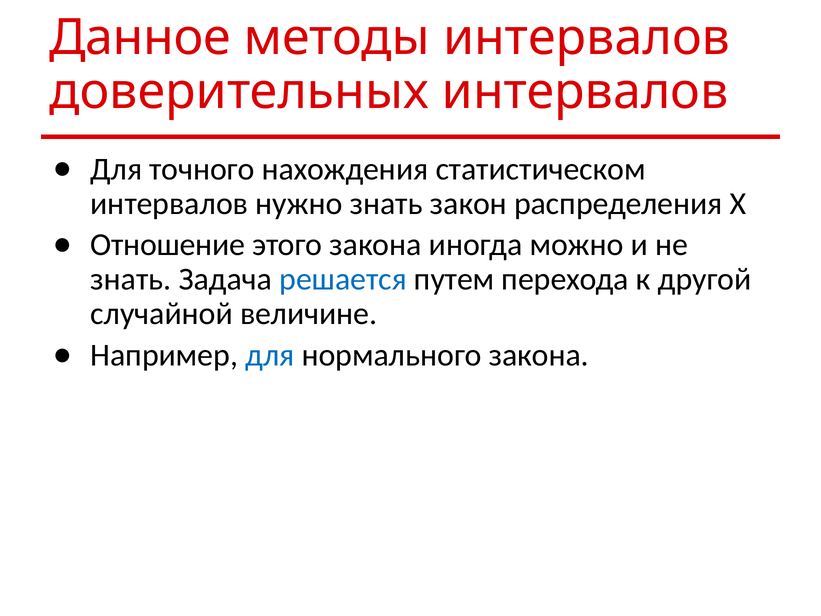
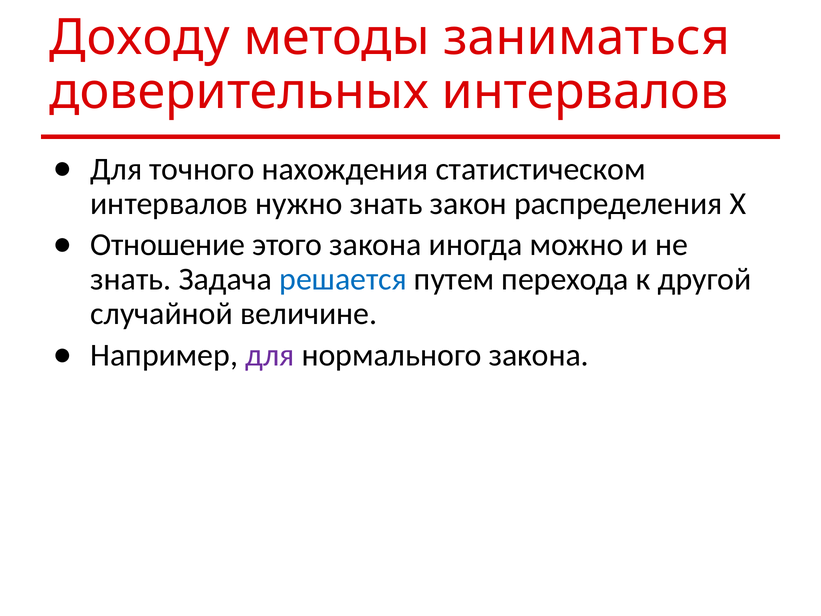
Данное: Данное -> Доходу (140, 38)
методы интервалов: интервалов -> заниматься (586, 38)
для colour: blue -> purple (270, 355)
